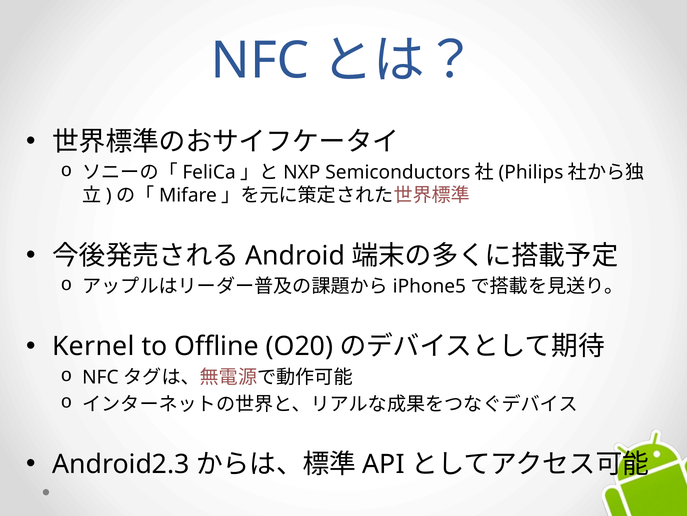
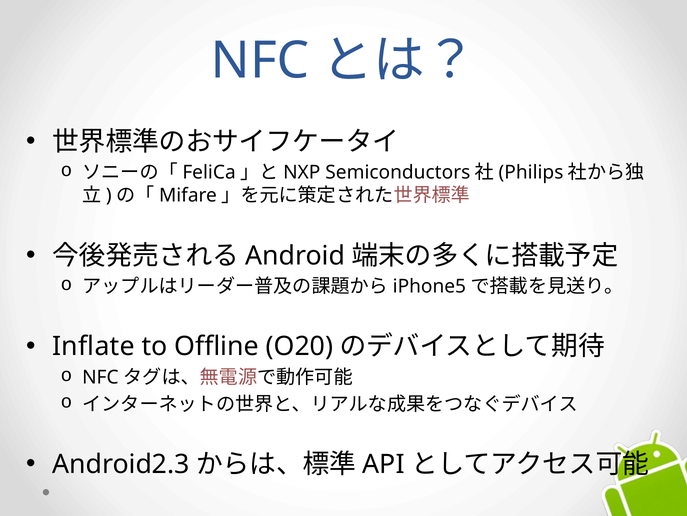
Kernel: Kernel -> Inflate (93, 346)
